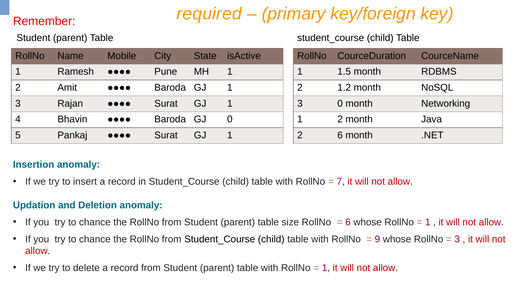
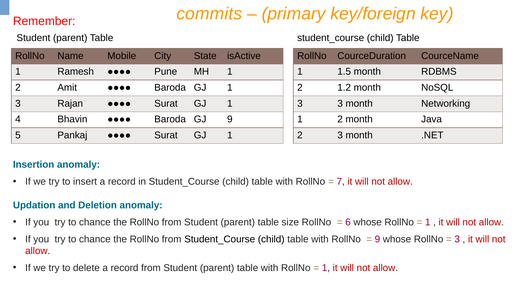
required: required -> commits (209, 14)
3 0: 0 -> 3 (340, 104)
GJ 0: 0 -> 9 (230, 119)
2 6: 6 -> 3 (340, 135)
